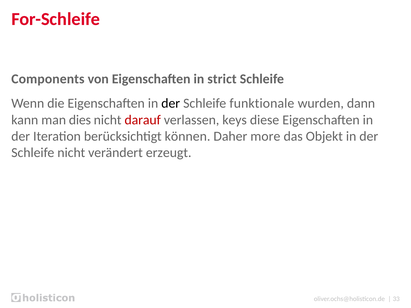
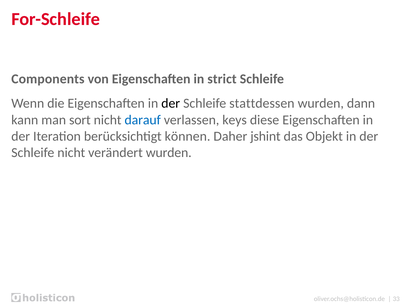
funktionale: funktionale -> stattdessen (262, 104)
dies: dies -> sort (80, 120)
darauf colour: red -> blue (143, 120)
more: more -> jshint (265, 136)
verändert erzeugt: erzeugt -> wurden (169, 153)
